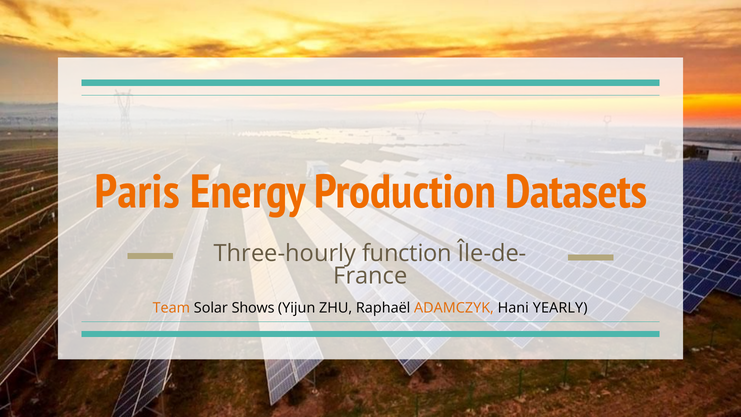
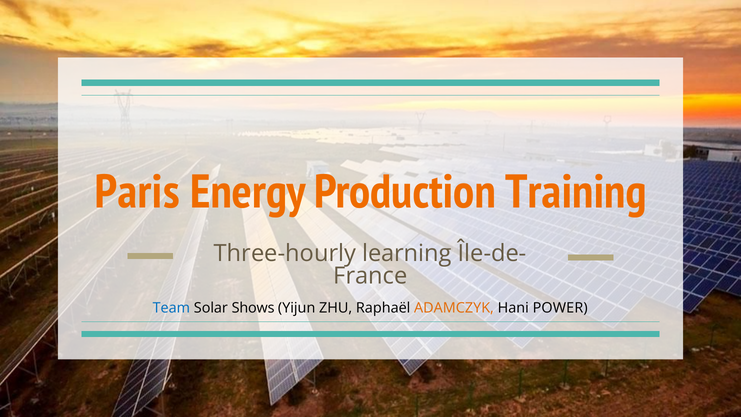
Datasets: Datasets -> Training (576, 192)
function: function -> learning (407, 253)
Team colour: orange -> blue (171, 308)
YEARLY: YEARLY -> POWER (560, 308)
